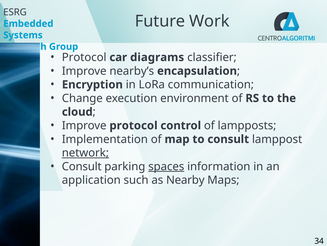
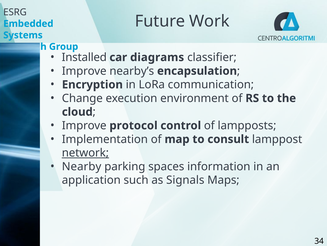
Protocol: Protocol -> Installed (84, 57)
Consult: Consult -> Nearby (82, 166)
spaces underline: present -> none (166, 166)
Nearby: Nearby -> Signals (185, 180)
